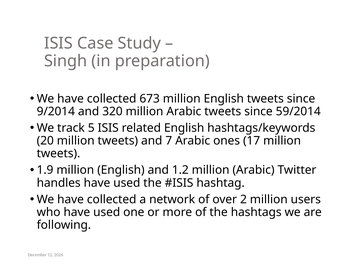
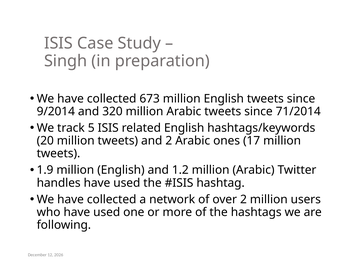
59/2014: 59/2014 -> 71/2014 (298, 111)
and 7: 7 -> 2 (169, 140)
